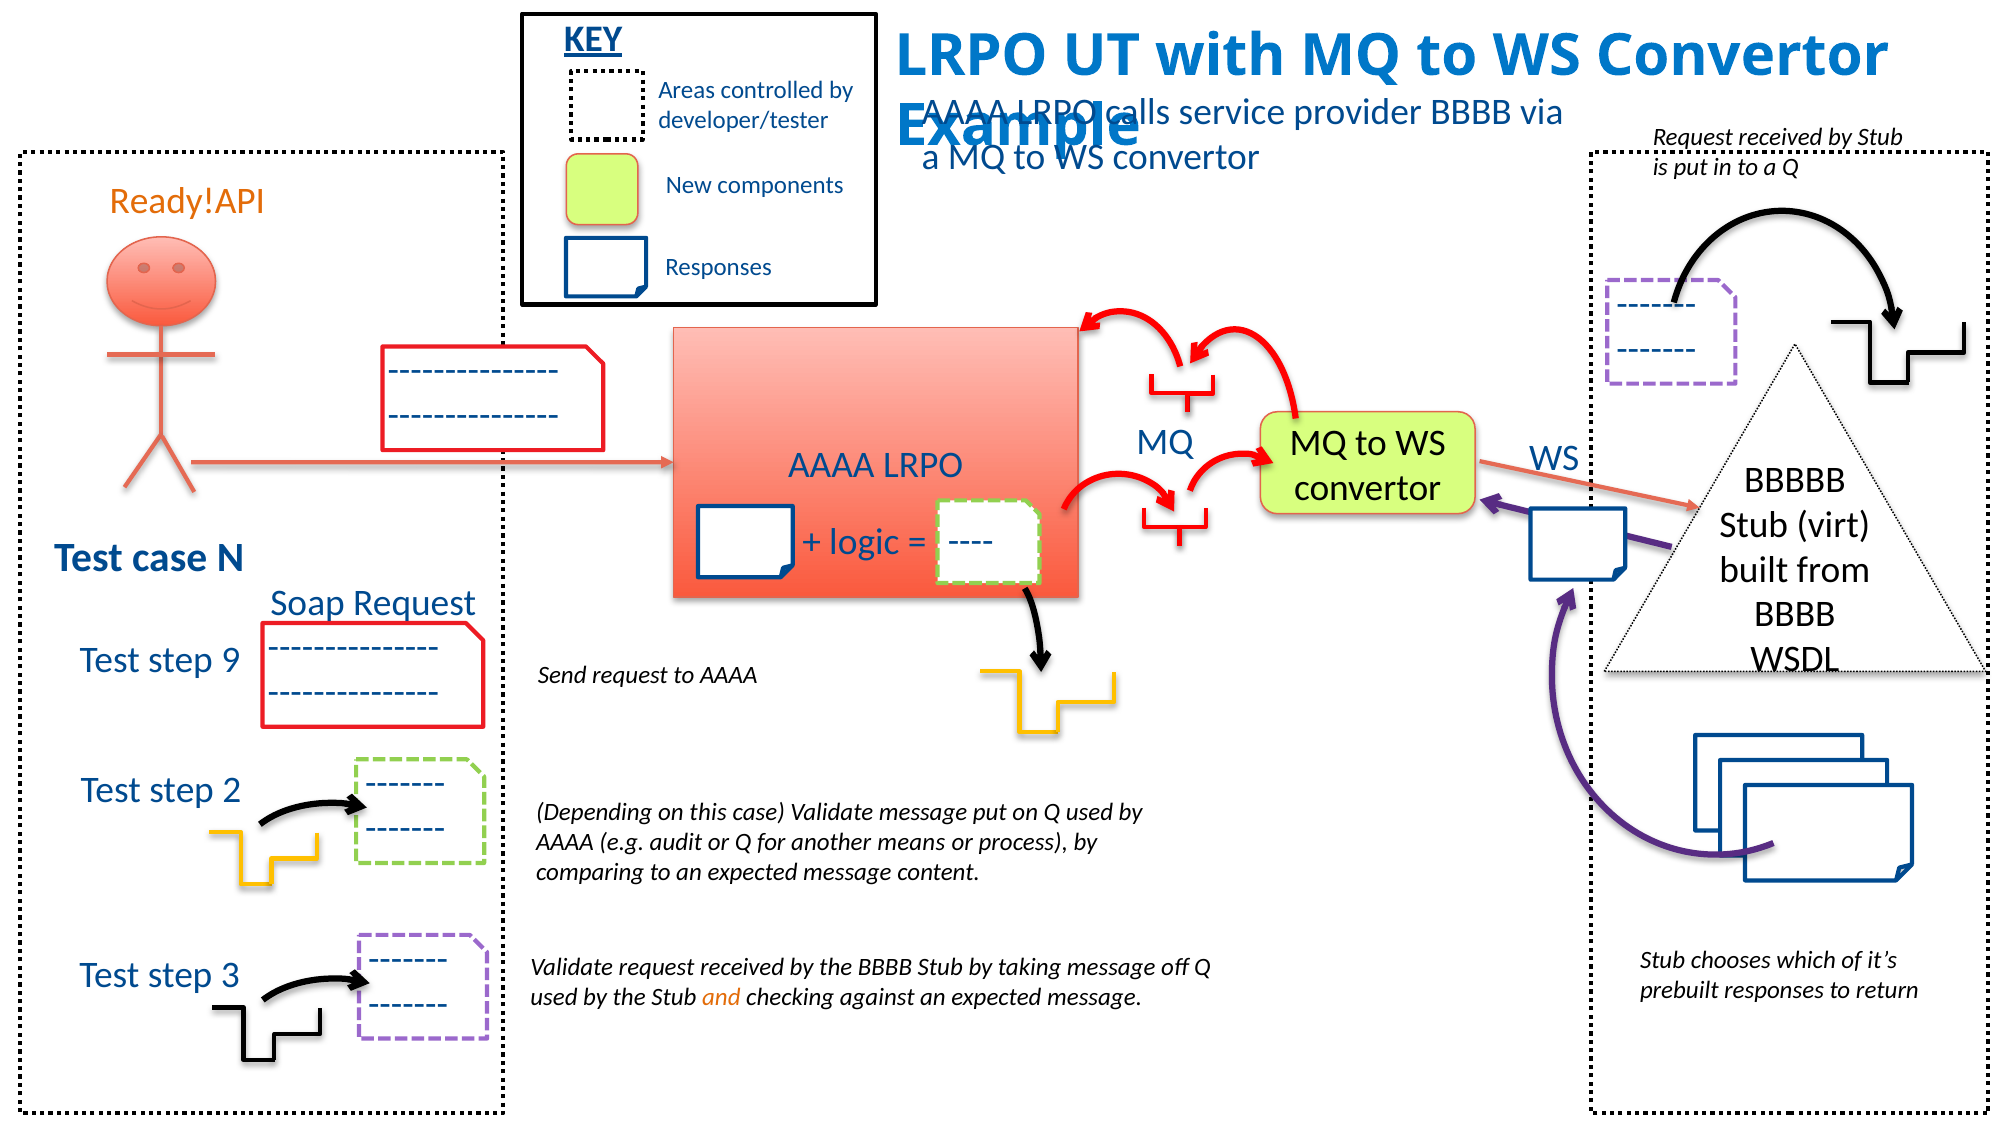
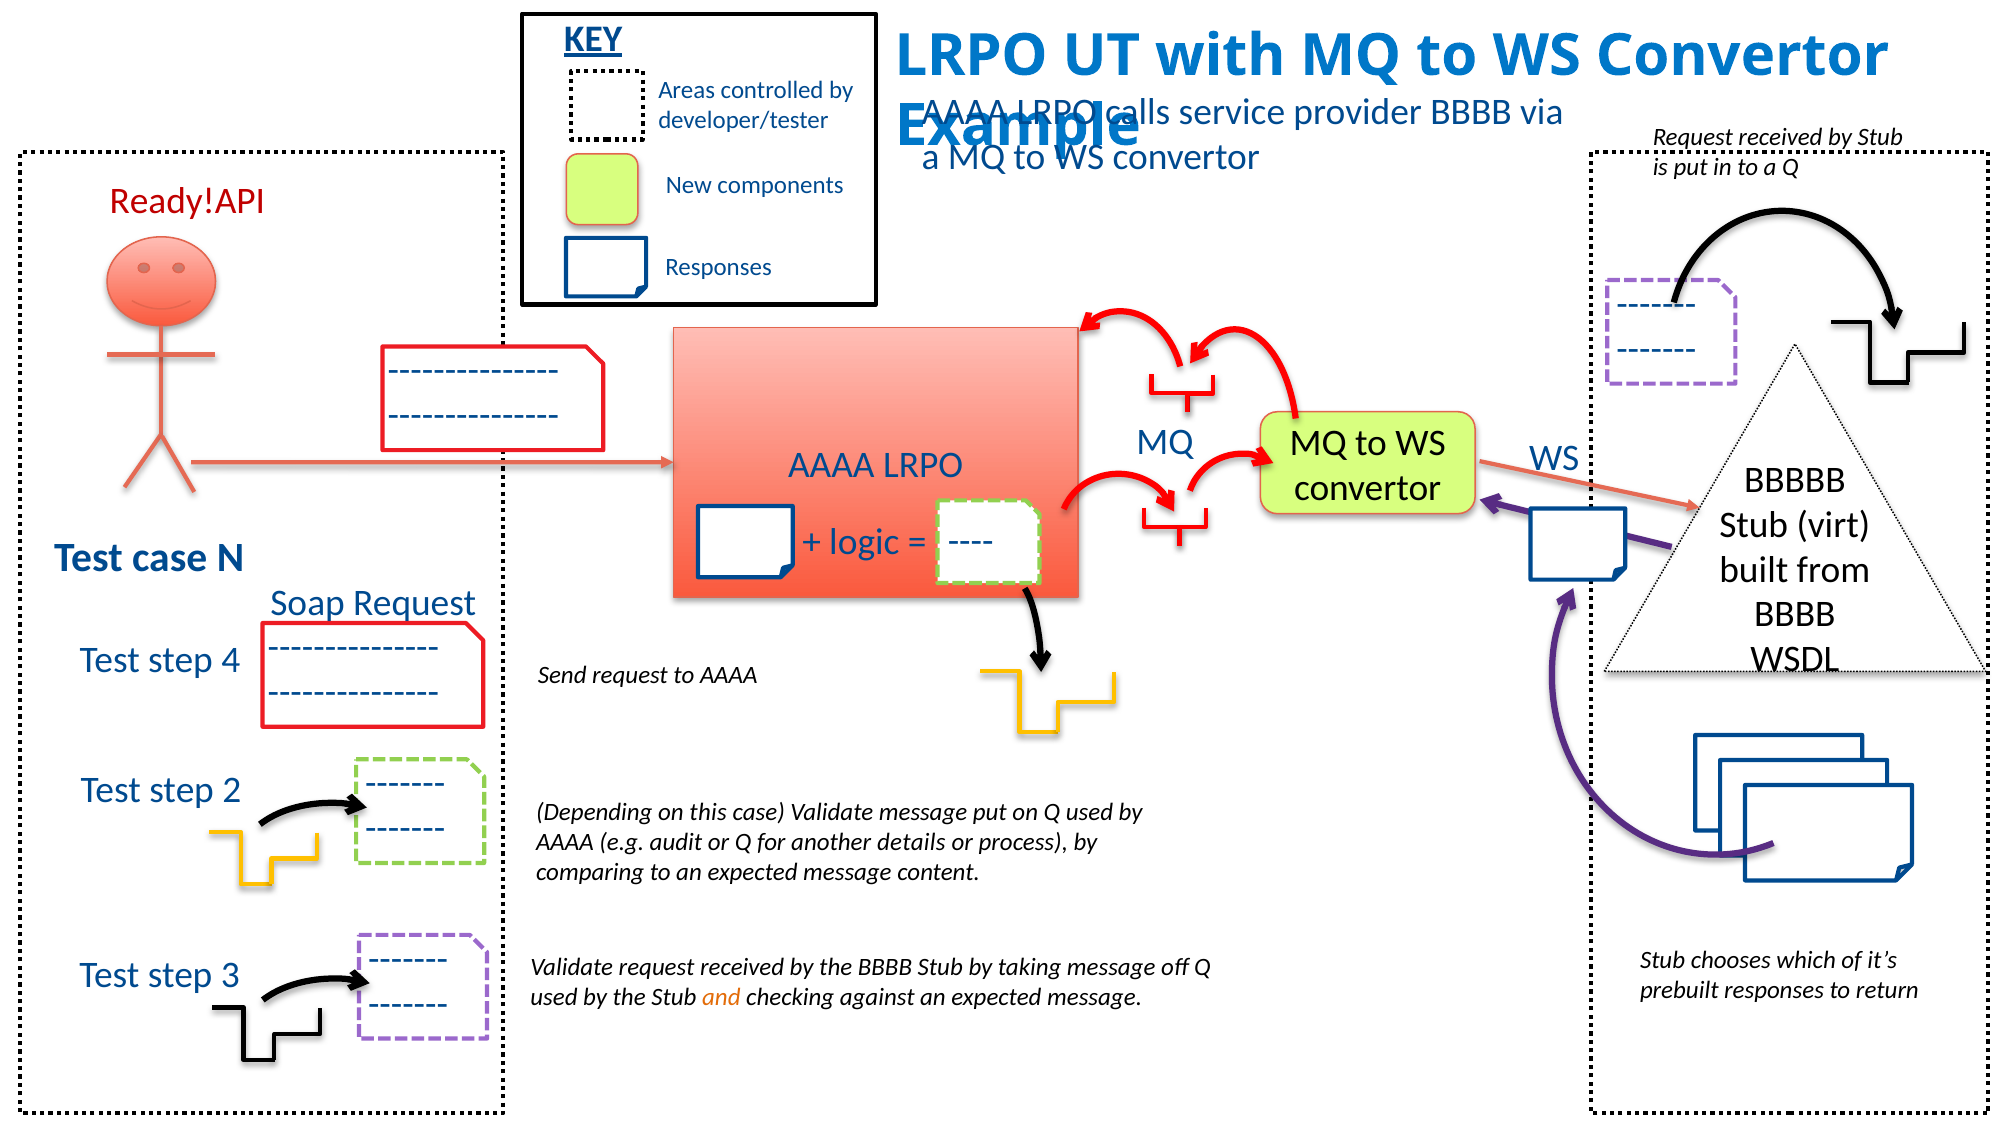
Ready!API colour: orange -> red (187, 202)
9: 9 -> 4 (231, 660)
means: means -> details (911, 842)
